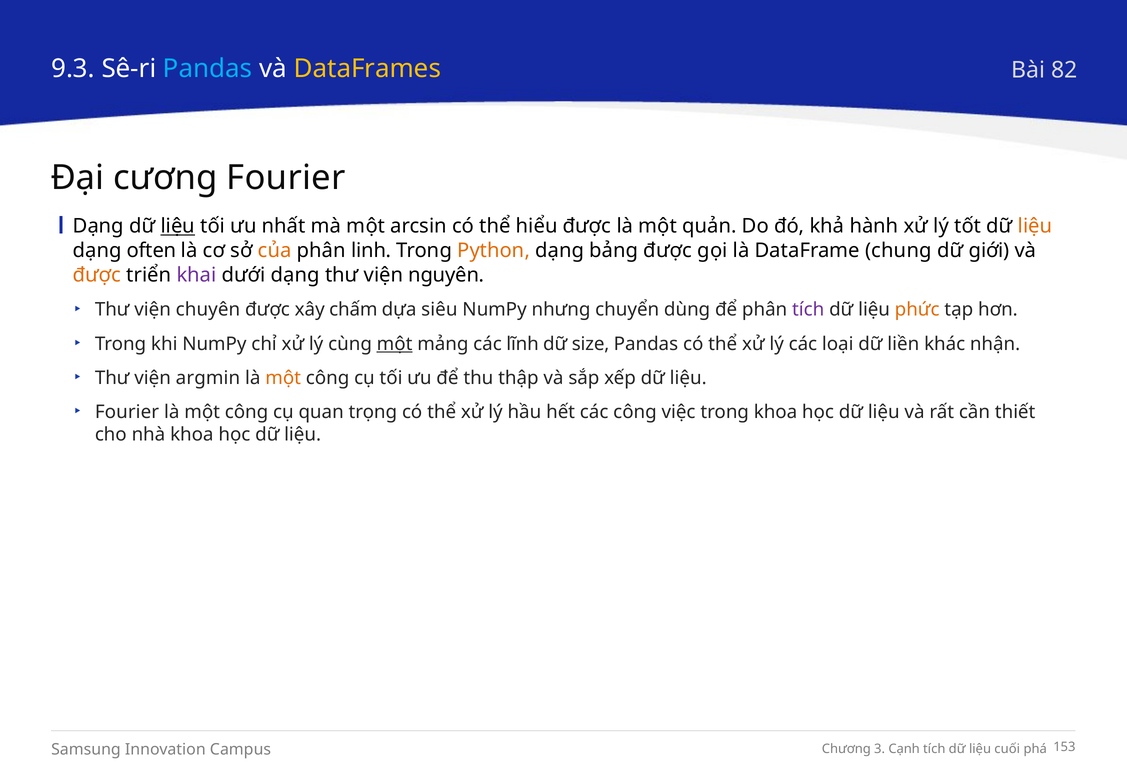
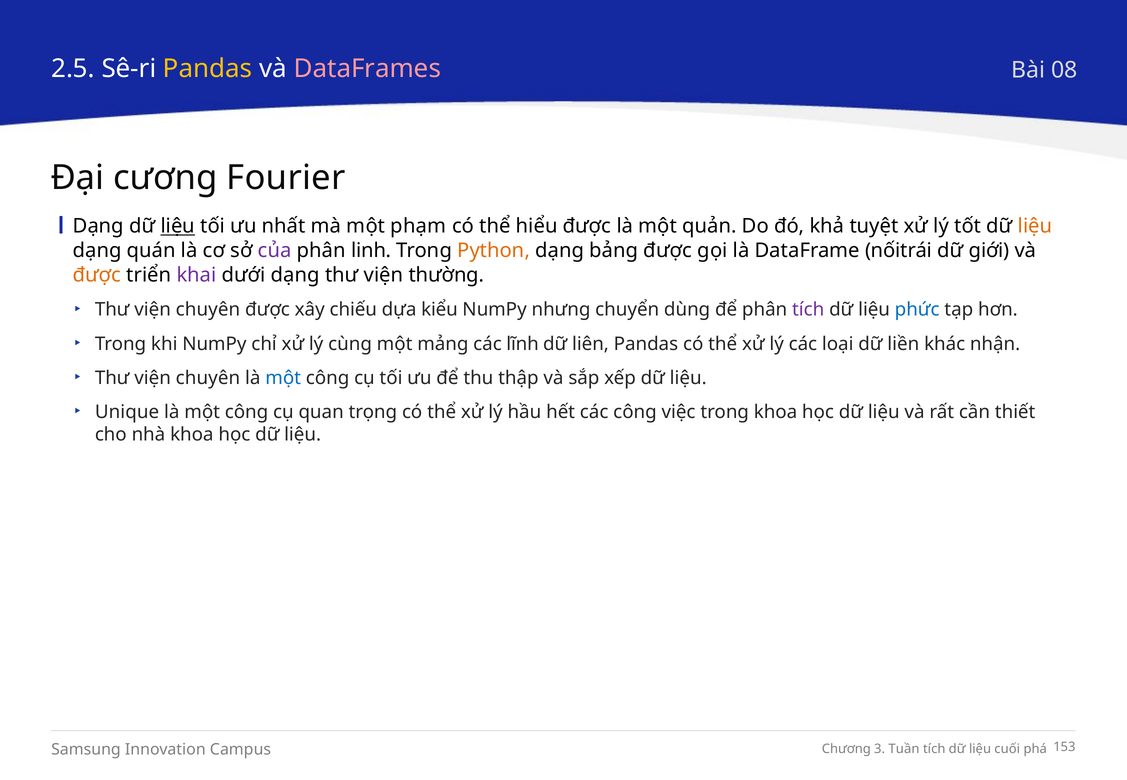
9.3: 9.3 -> 2.5 (73, 69)
Pandas colour: light blue -> yellow (208, 69)
DataFrames colour: yellow -> pink (367, 69)
82: 82 -> 08 (1064, 70)
arcsin: arcsin -> phạm (418, 226)
hành: hành -> tuyệt (874, 226)
often: often -> quán (151, 251)
của colour: orange -> purple (275, 251)
chung: chung -> nốitrái (899, 251)
nguyên: nguyên -> thường (446, 275)
chấm: chấm -> chiếu (353, 310)
siêu: siêu -> kiểu (439, 310)
phức colour: orange -> blue (917, 310)
một underline: present -> none (395, 344)
size: size -> liên (590, 344)
argmin: argmin -> chuyên (208, 378)
một colour: orange -> blue (283, 378)
Fourier: Fourier -> Unique (127, 412)
Cạnh: Cạnh -> Tuần (904, 749)
